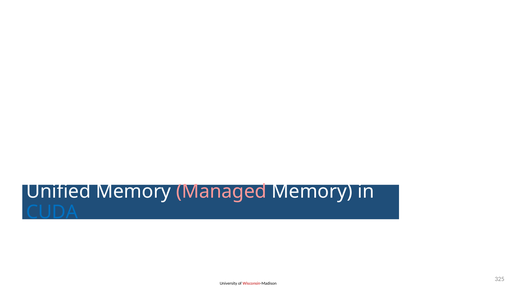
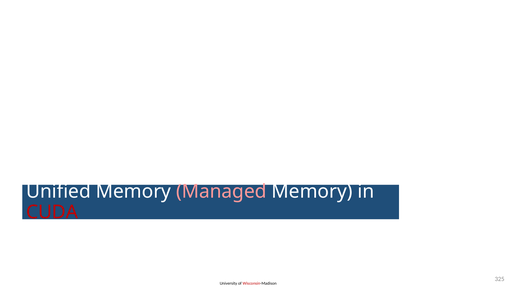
CUDA colour: blue -> red (52, 212)
